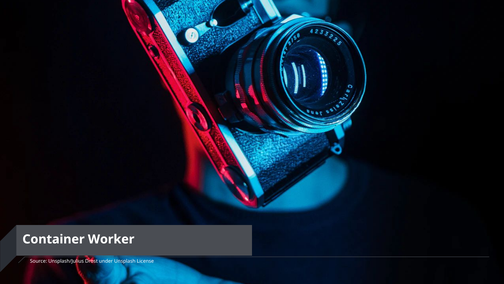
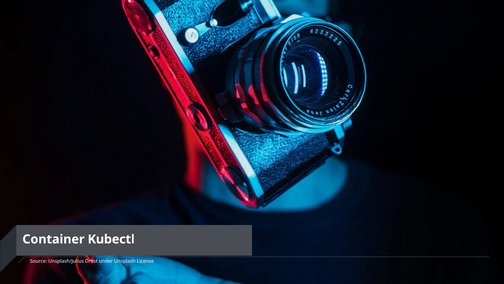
Worker: Worker -> Kubectl (111, 239)
